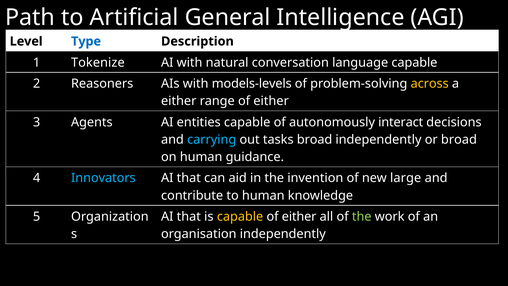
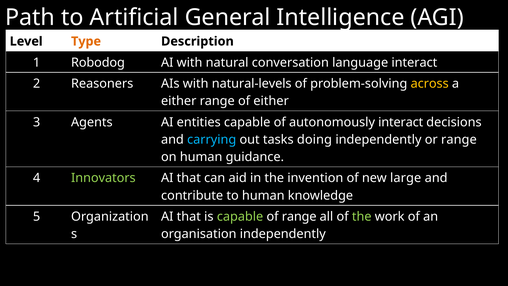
Type colour: blue -> orange (86, 41)
Tokenize: Tokenize -> Robodog (98, 62)
language capable: capable -> interact (414, 62)
models-levels: models-levels -> natural-levels (252, 84)
tasks broad: broad -> doing (314, 139)
or broad: broad -> range (459, 139)
Innovators colour: light blue -> light green (103, 178)
capable colour: yellow -> light green (240, 216)
either: either -> range (299, 216)
